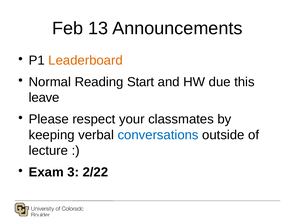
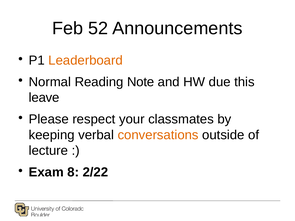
13: 13 -> 52 (98, 28)
Start: Start -> Note (141, 82)
conversations colour: blue -> orange (158, 135)
3: 3 -> 8 (73, 172)
